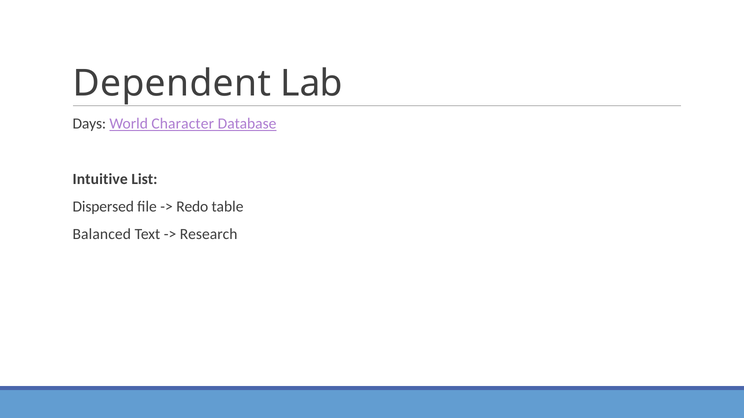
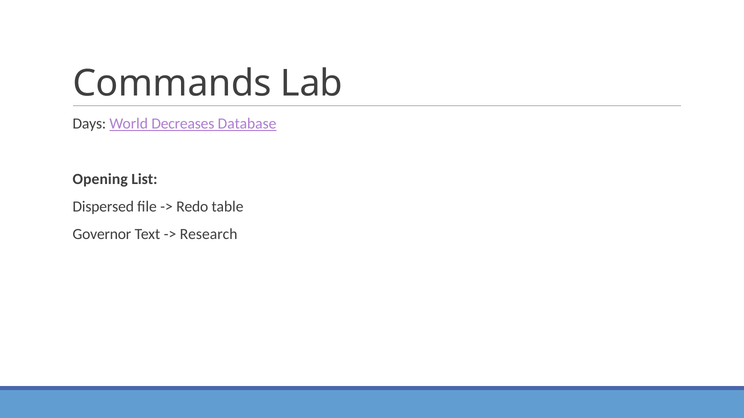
Dependent: Dependent -> Commands (172, 83)
Character: Character -> Decreases (183, 124)
Intuitive: Intuitive -> Opening (100, 179)
Balanced: Balanced -> Governor (102, 234)
